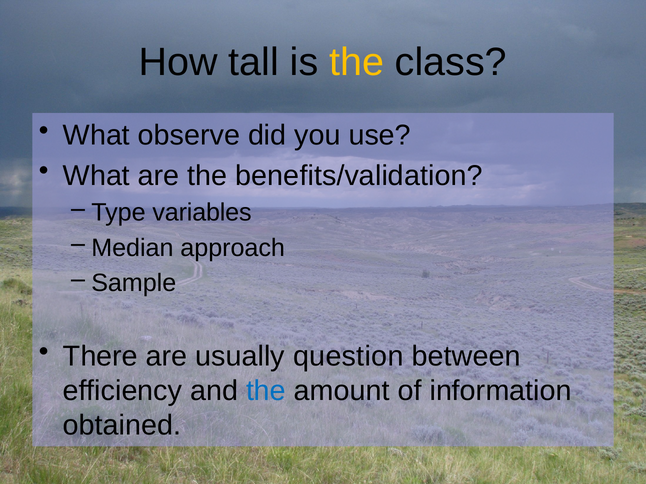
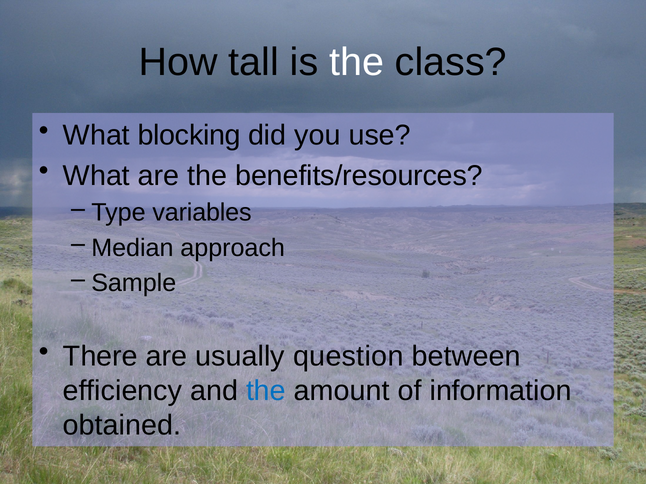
the colour: yellow -> white (357, 63)
observe: observe -> blocking (189, 136)
benefits/validation: benefits/validation -> benefits/resources (359, 176)
